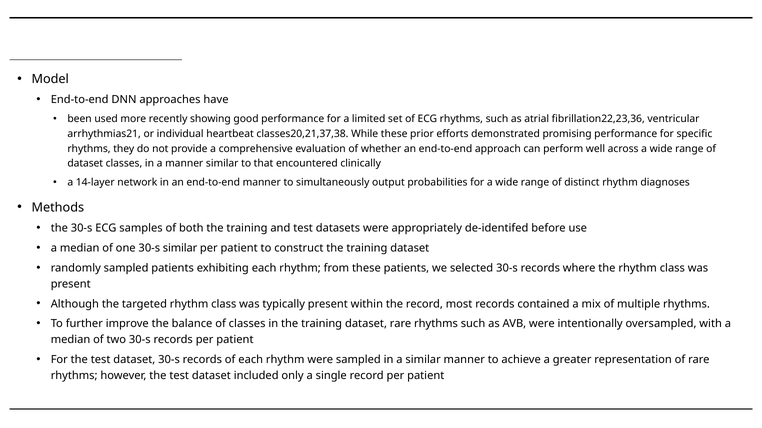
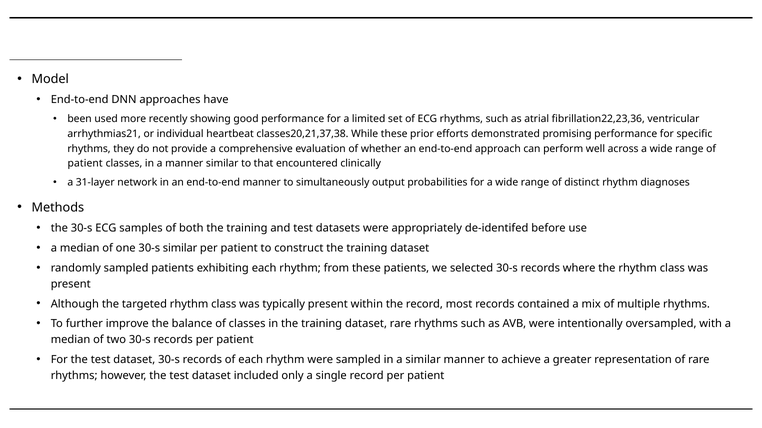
dataset: dataset -> patient (85, 164)
14-layer: 14-layer -> 31-layer (95, 183)
